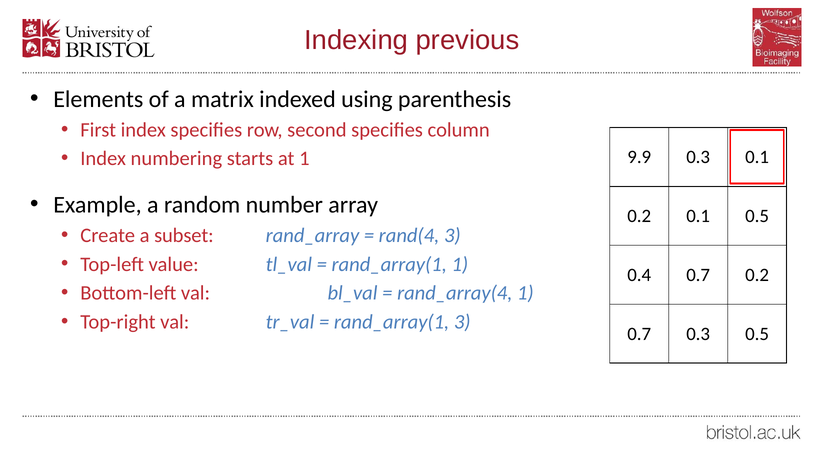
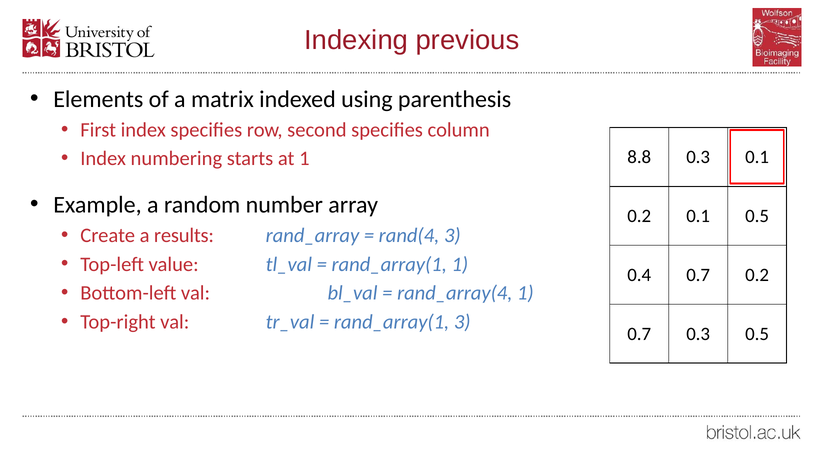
9.9: 9.9 -> 8.8 (639, 157)
subset: subset -> results (184, 236)
